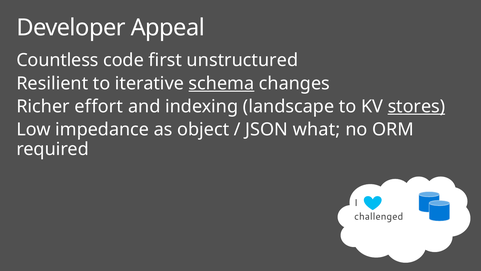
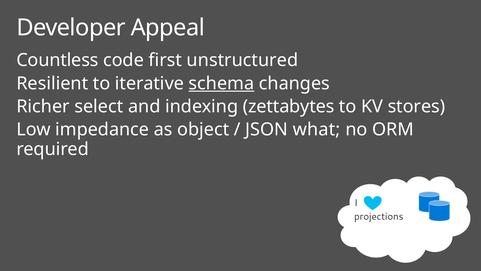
effort: effort -> select (99, 106)
landscape: landscape -> zettabytes (289, 106)
stores underline: present -> none (416, 106)
challenged: challenged -> projections (379, 216)
